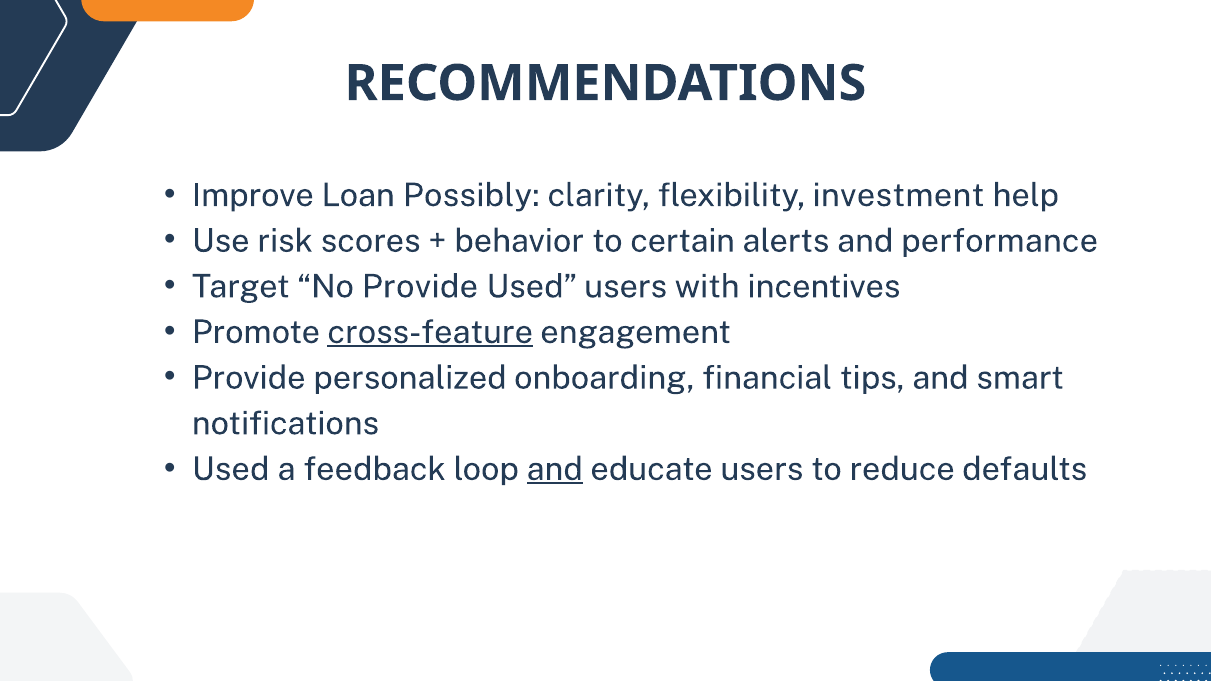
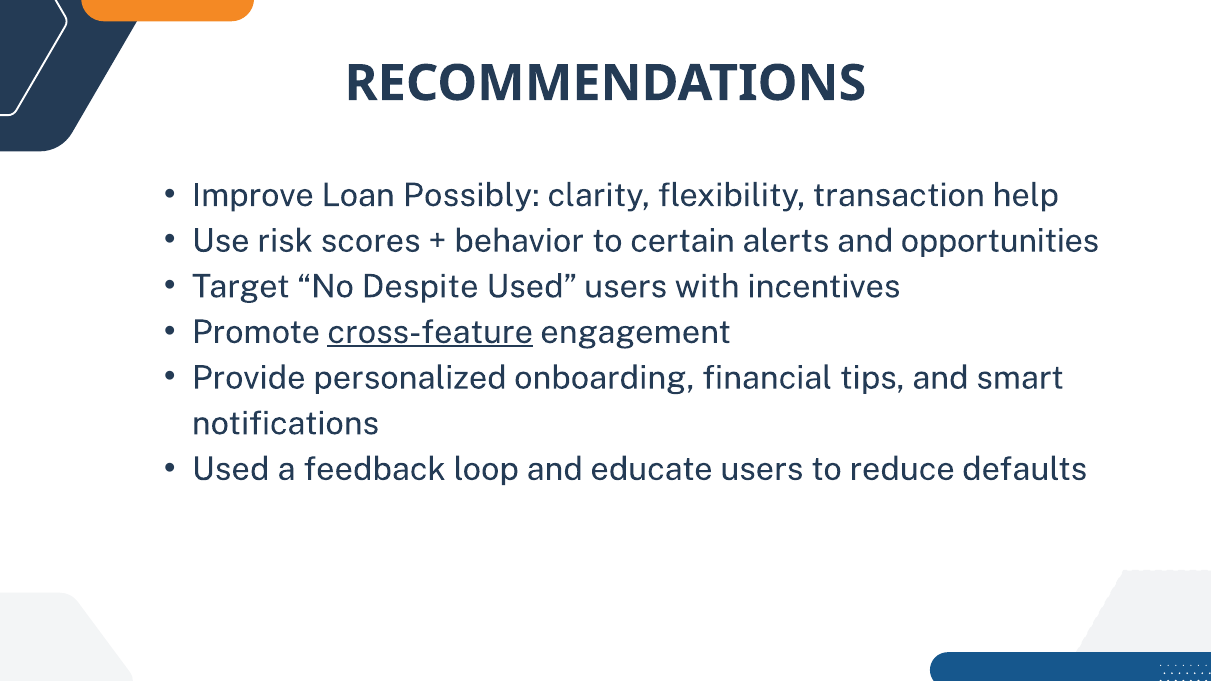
investment: investment -> transaction (899, 195)
performance: performance -> opportunities (1000, 241)
No Provide: Provide -> Despite (420, 287)
and underline: present -> none (555, 469)
